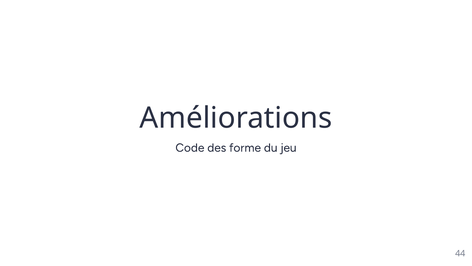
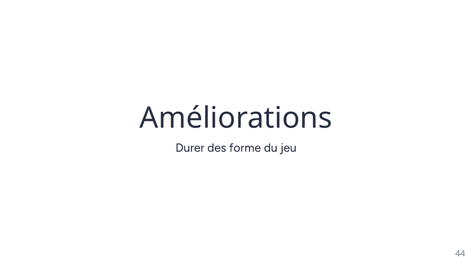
Code: Code -> Durer (190, 148)
